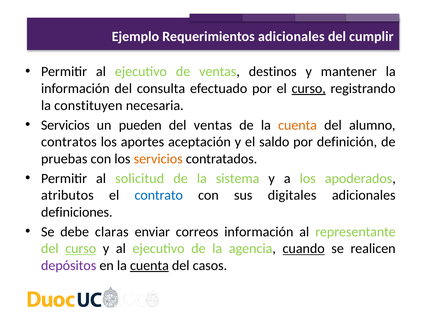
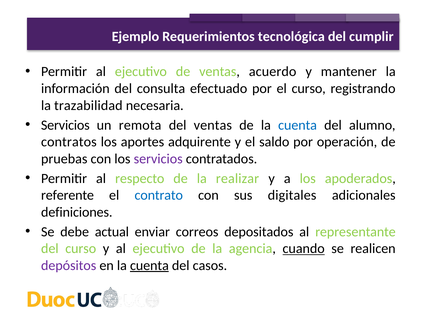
Requerimientos adicionales: adicionales -> tecnológica (291, 37)
destinos: destinos -> acuerdo (273, 72)
curso underline: present -> none (309, 88)
constituyen: constituyen -> trazabilidad (88, 105)
pueden: pueden -> remota (140, 125)
cuenta colour: orange -> blue (298, 125)
aceptación: aceptación -> adquirente (200, 142)
definición: definición -> operación (347, 142)
servicios colour: orange -> purple (158, 159)
solicitud: solicitud -> respecto (140, 178)
sistema: sistema -> realizar (237, 178)
atributos: atributos -> referente (68, 195)
claras: claras -> actual (112, 232)
correos información: información -> depositados (259, 232)
curso underline: present -> none (81, 248)
